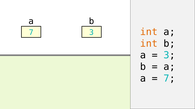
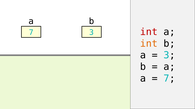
int colour: orange -> red (149, 32)
